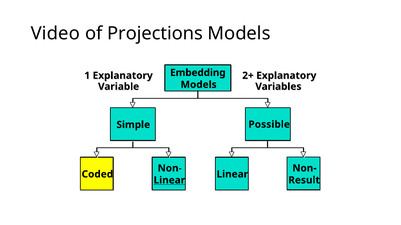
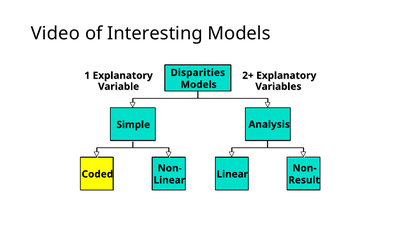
Projections: Projections -> Interesting (155, 34)
Embedding: Embedding -> Disparities (198, 73)
Possible: Possible -> Analysis (269, 125)
Linear underline: present -> none (169, 181)
